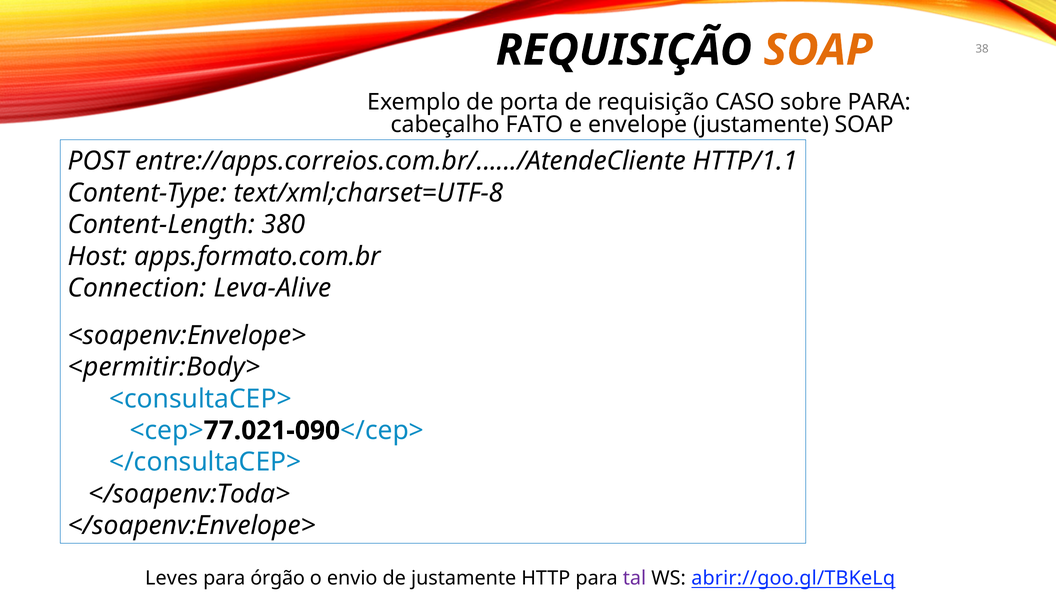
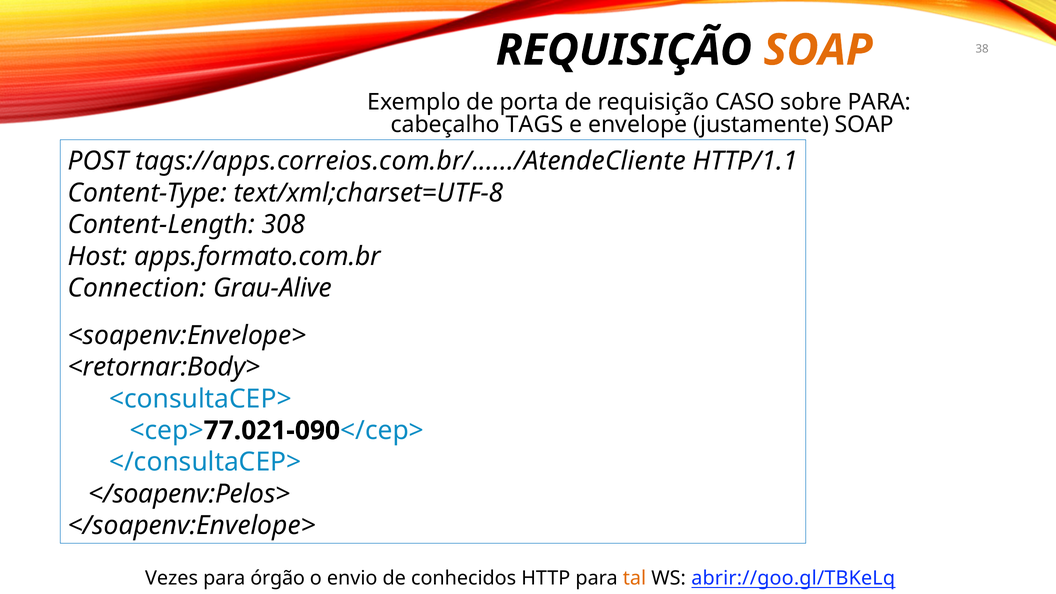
FATO: FATO -> TAGS (535, 125)
entre://apps.correios.com.br/....../AtendeCliente: entre://apps.correios.com.br/....../AtendeCliente -> tags://apps.correios.com.br/....../AtendeCliente (410, 161)
380: 380 -> 308 (283, 225)
Leva-Alive: Leva-Alive -> Grau-Alive (273, 288)
<permitir:Body>: <permitir:Body> -> <retornar:Body> (164, 367)
</soapenv:Toda>: </soapenv:Toda> -> </soapenv:Pelos> (189, 494)
Leves: Leves -> Vezes (172, 578)
de justamente: justamente -> conhecidos (464, 578)
tal colour: purple -> orange (634, 578)
